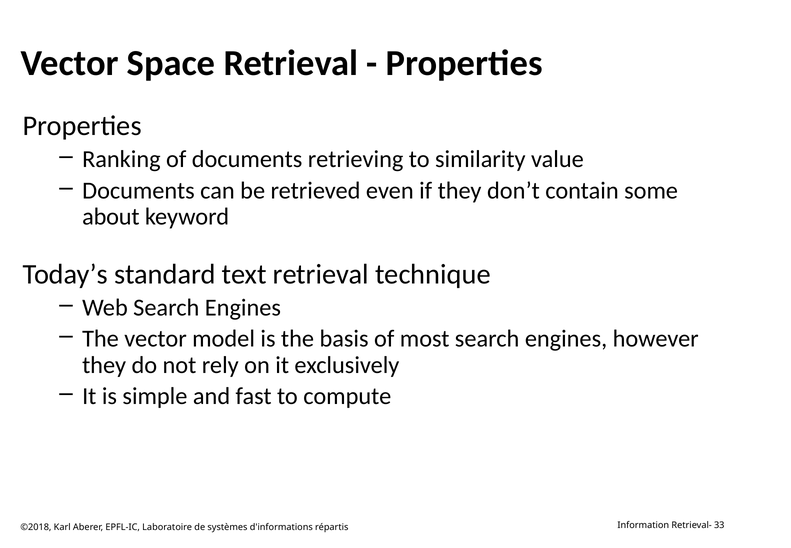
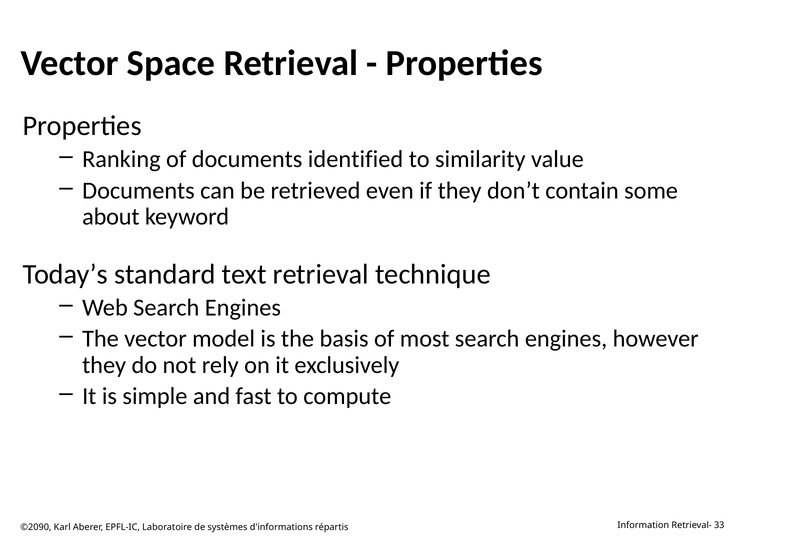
retrieving: retrieving -> identified (356, 159)
©2018: ©2018 -> ©2090 (36, 527)
